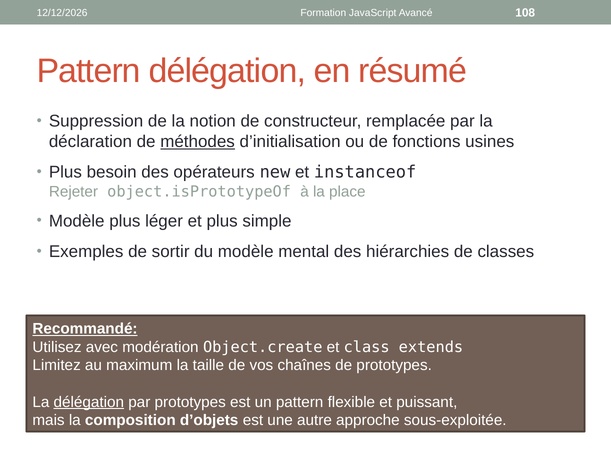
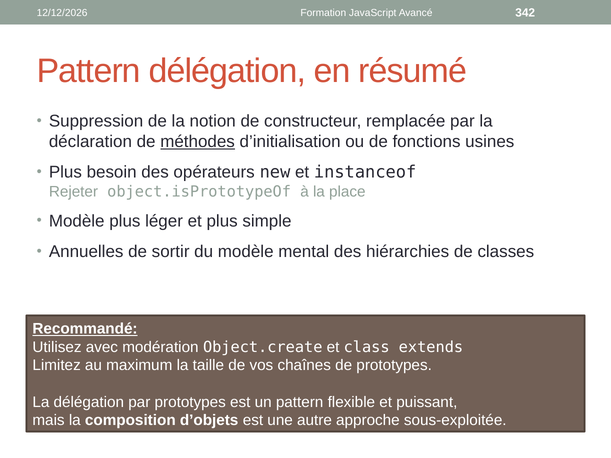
108: 108 -> 342 (525, 13)
Exemples: Exemples -> Annuelles (86, 252)
délégation underline: present -> none (89, 402)
